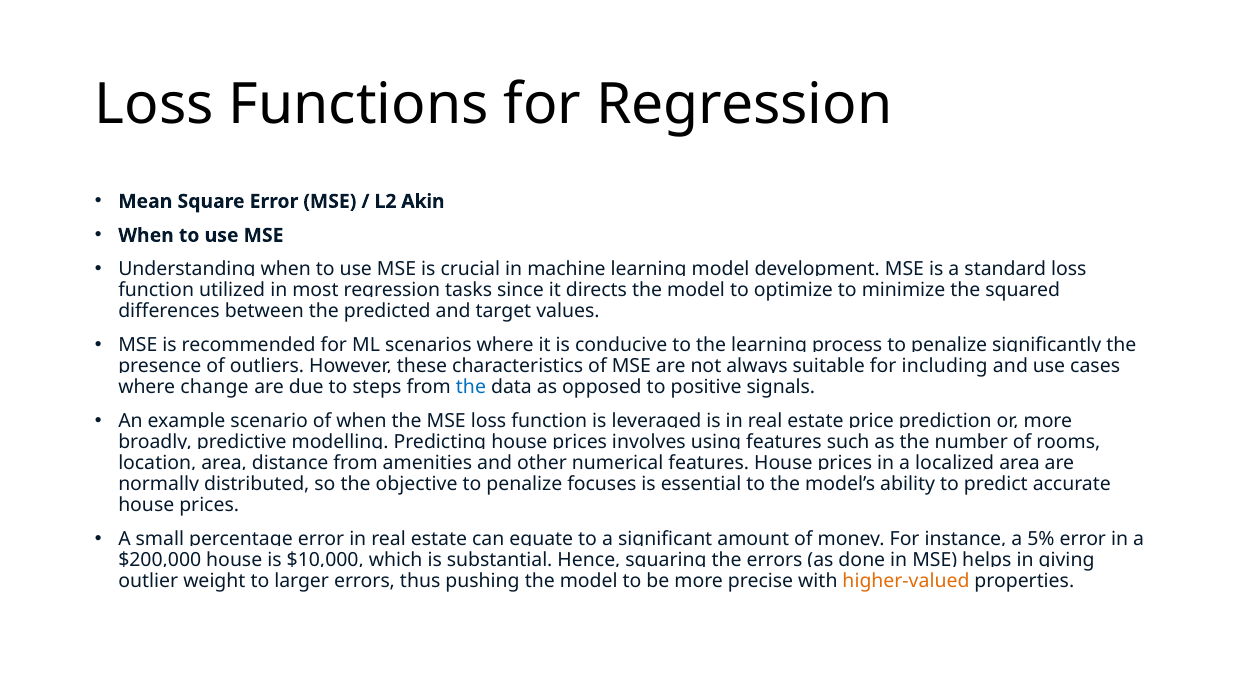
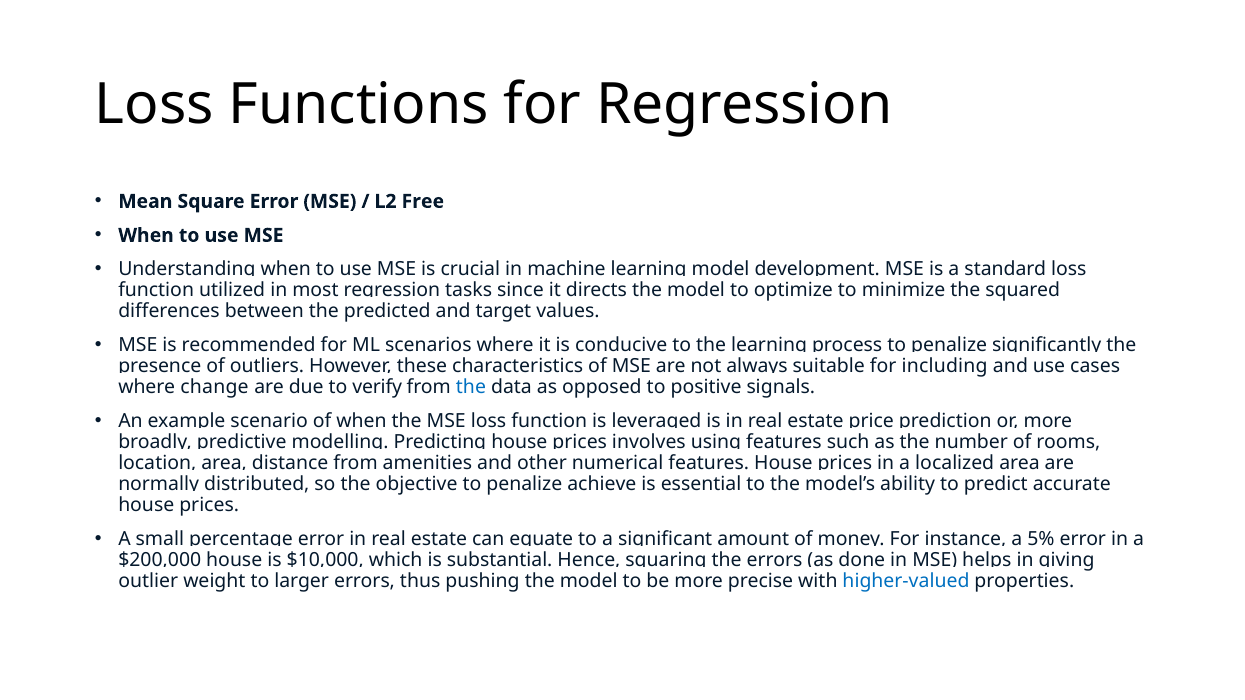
Akin: Akin -> Free (423, 201)
steps: steps -> verify (377, 388)
focuses: focuses -> achieve (602, 485)
higher-valued colour: orange -> blue (906, 582)
